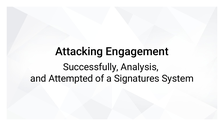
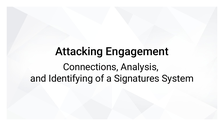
Successfully: Successfully -> Connections (91, 67)
Attempted: Attempted -> Identifying (71, 79)
